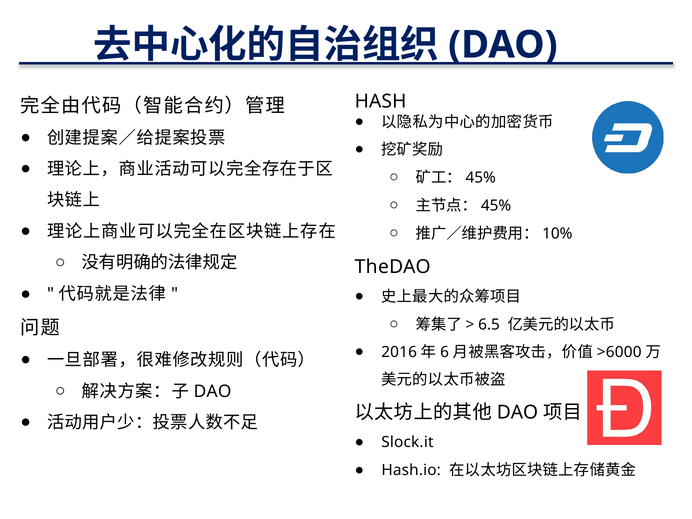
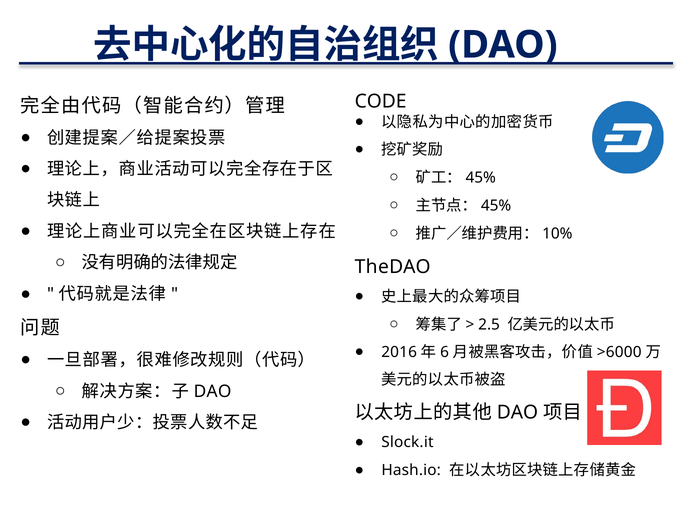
HASH: HASH -> CODE (381, 102)
6.5: 6.5 -> 2.5 (489, 325)
